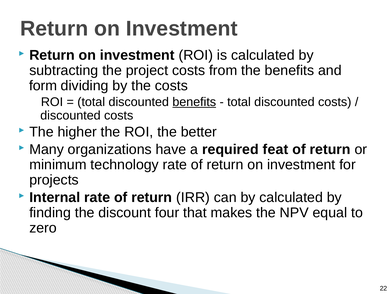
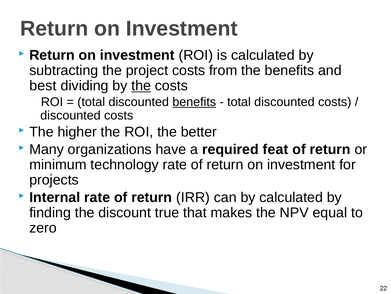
form: form -> best (43, 86)
the underline: none -> present (141, 86)
four: four -> true (167, 212)
